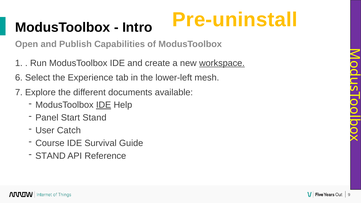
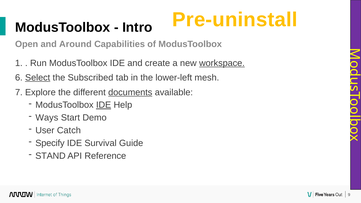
Publish: Publish -> Around (75, 44)
Select underline: none -> present (38, 78)
Experience: Experience -> Subscribed (91, 78)
documents underline: none -> present (130, 92)
Panel: Panel -> Ways (47, 118)
Start Stand: Stand -> Demo (95, 118)
Course: Course -> Specify (50, 143)
